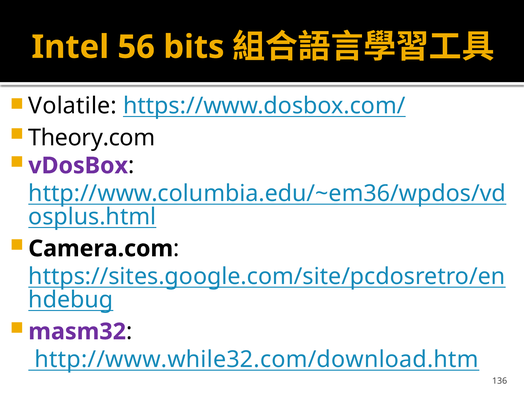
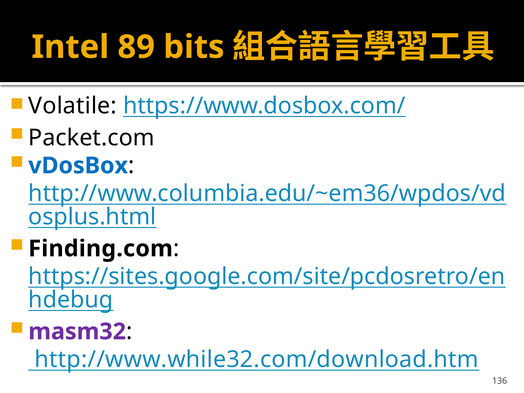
56: 56 -> 89 (136, 47)
Theory.com: Theory.com -> Packet.com (91, 138)
vDosBox colour: purple -> blue (78, 166)
Camera.com: Camera.com -> Finding.com (101, 249)
